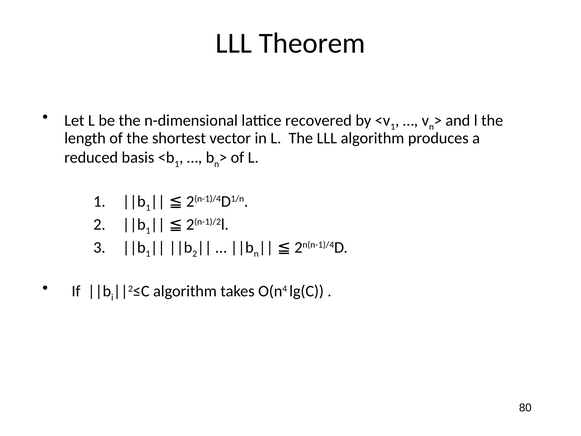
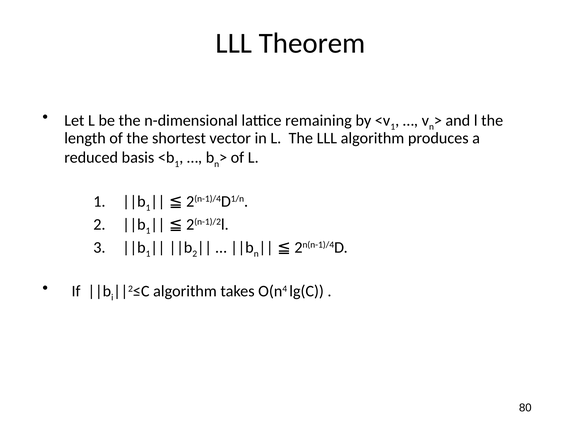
recovered: recovered -> remaining (318, 120)
